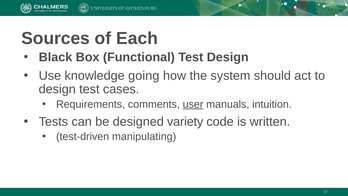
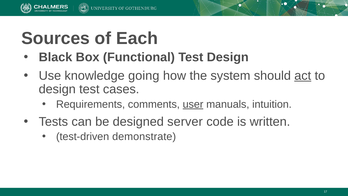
act underline: none -> present (303, 76)
variety: variety -> server (185, 122)
manipulating: manipulating -> demonstrate (144, 136)
